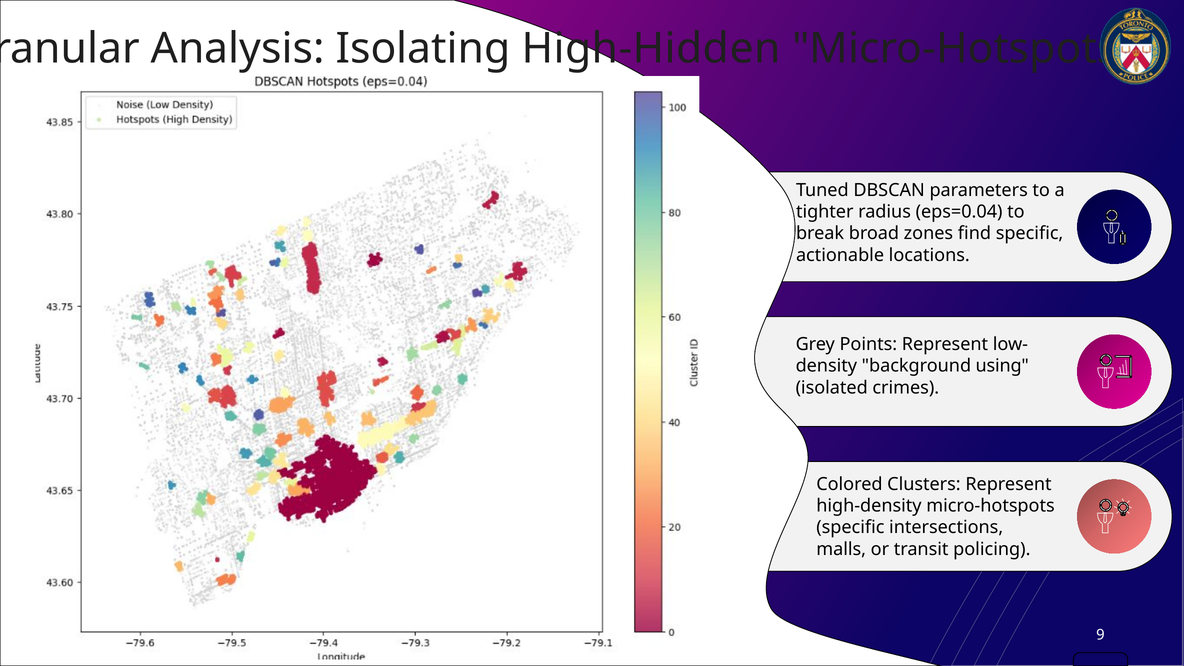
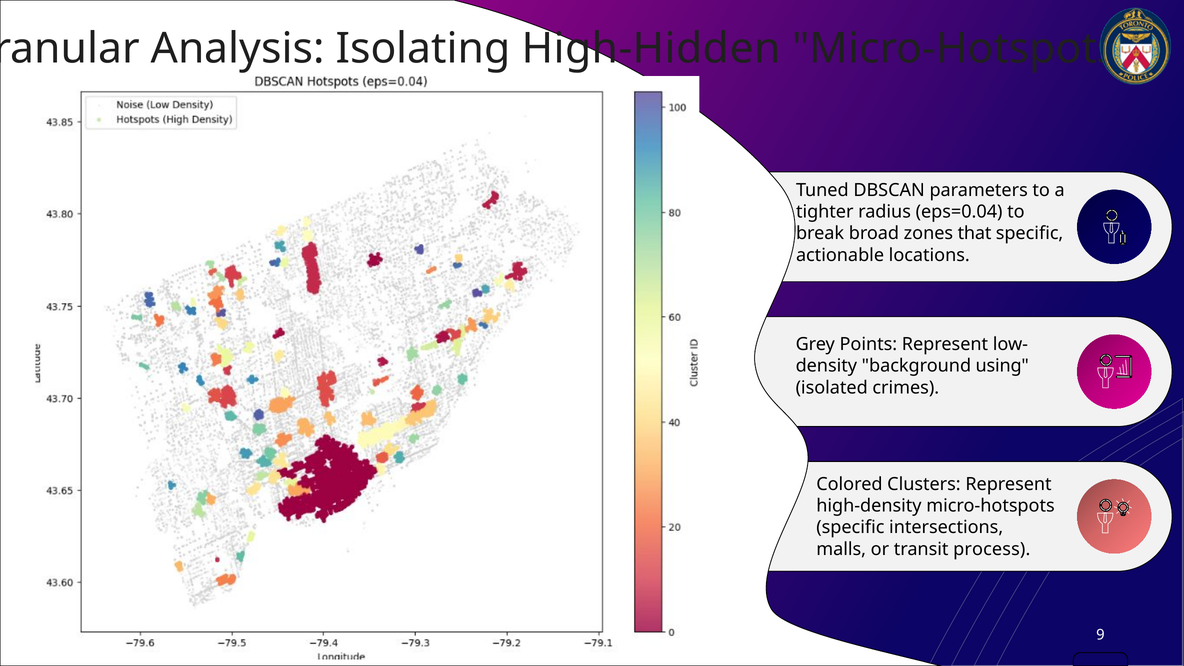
find: find -> that (975, 233)
policing: policing -> process (992, 549)
